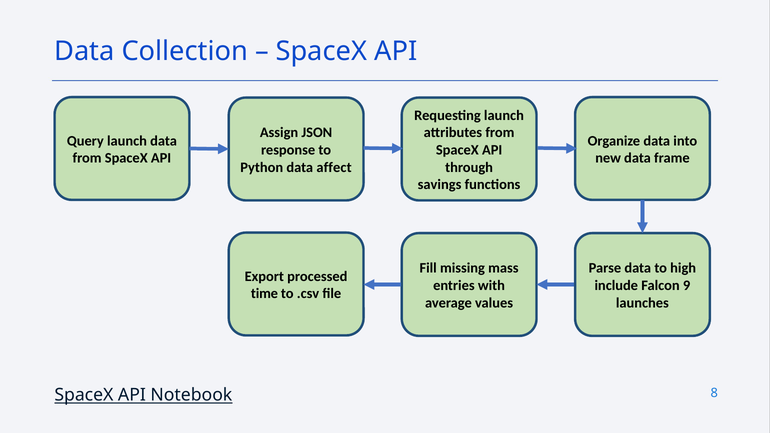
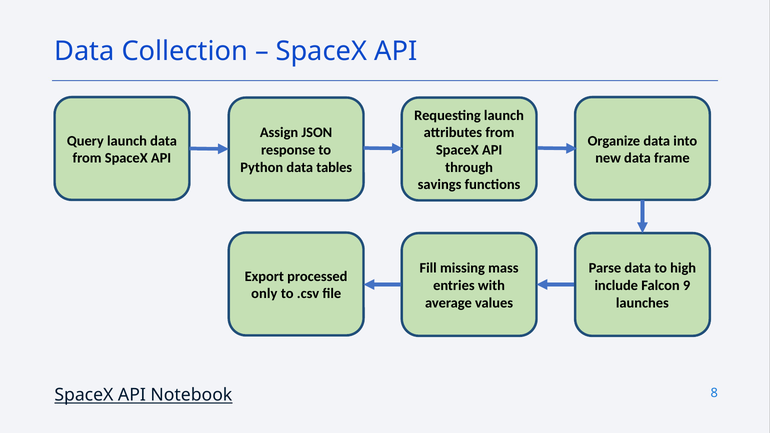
affect: affect -> tables (334, 167)
time: time -> only (264, 294)
